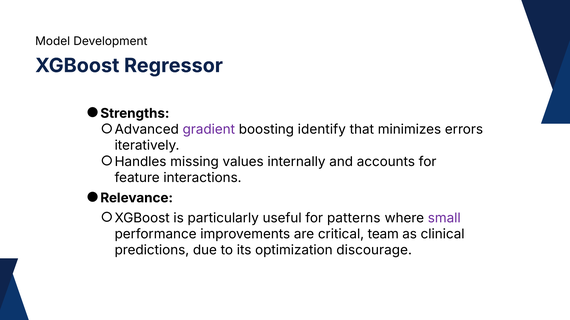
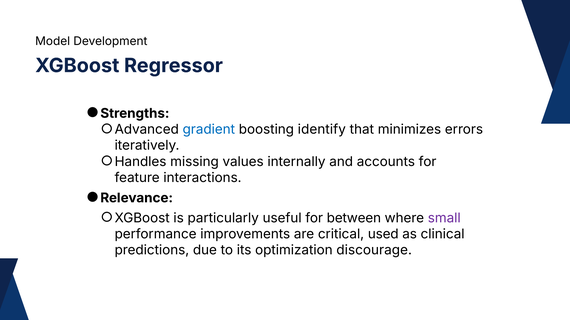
gradient colour: purple -> blue (209, 130)
patterns: patterns -> between (354, 218)
team: team -> used (383, 235)
